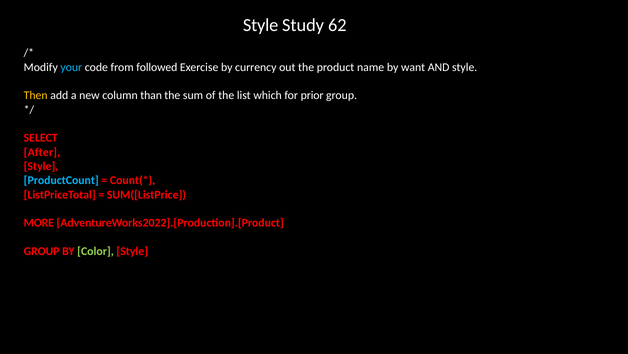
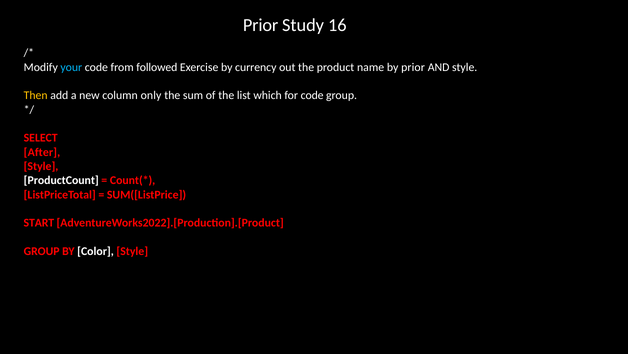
Style: Style -> Prior (261, 25)
62: 62 -> 16 (337, 25)
by want: want -> prior (413, 67)
than: than -> only (151, 95)
for prior: prior -> code (312, 95)
ProductCount colour: light blue -> white (61, 180)
MORE: MORE -> START (39, 222)
Color colour: light green -> white (95, 251)
